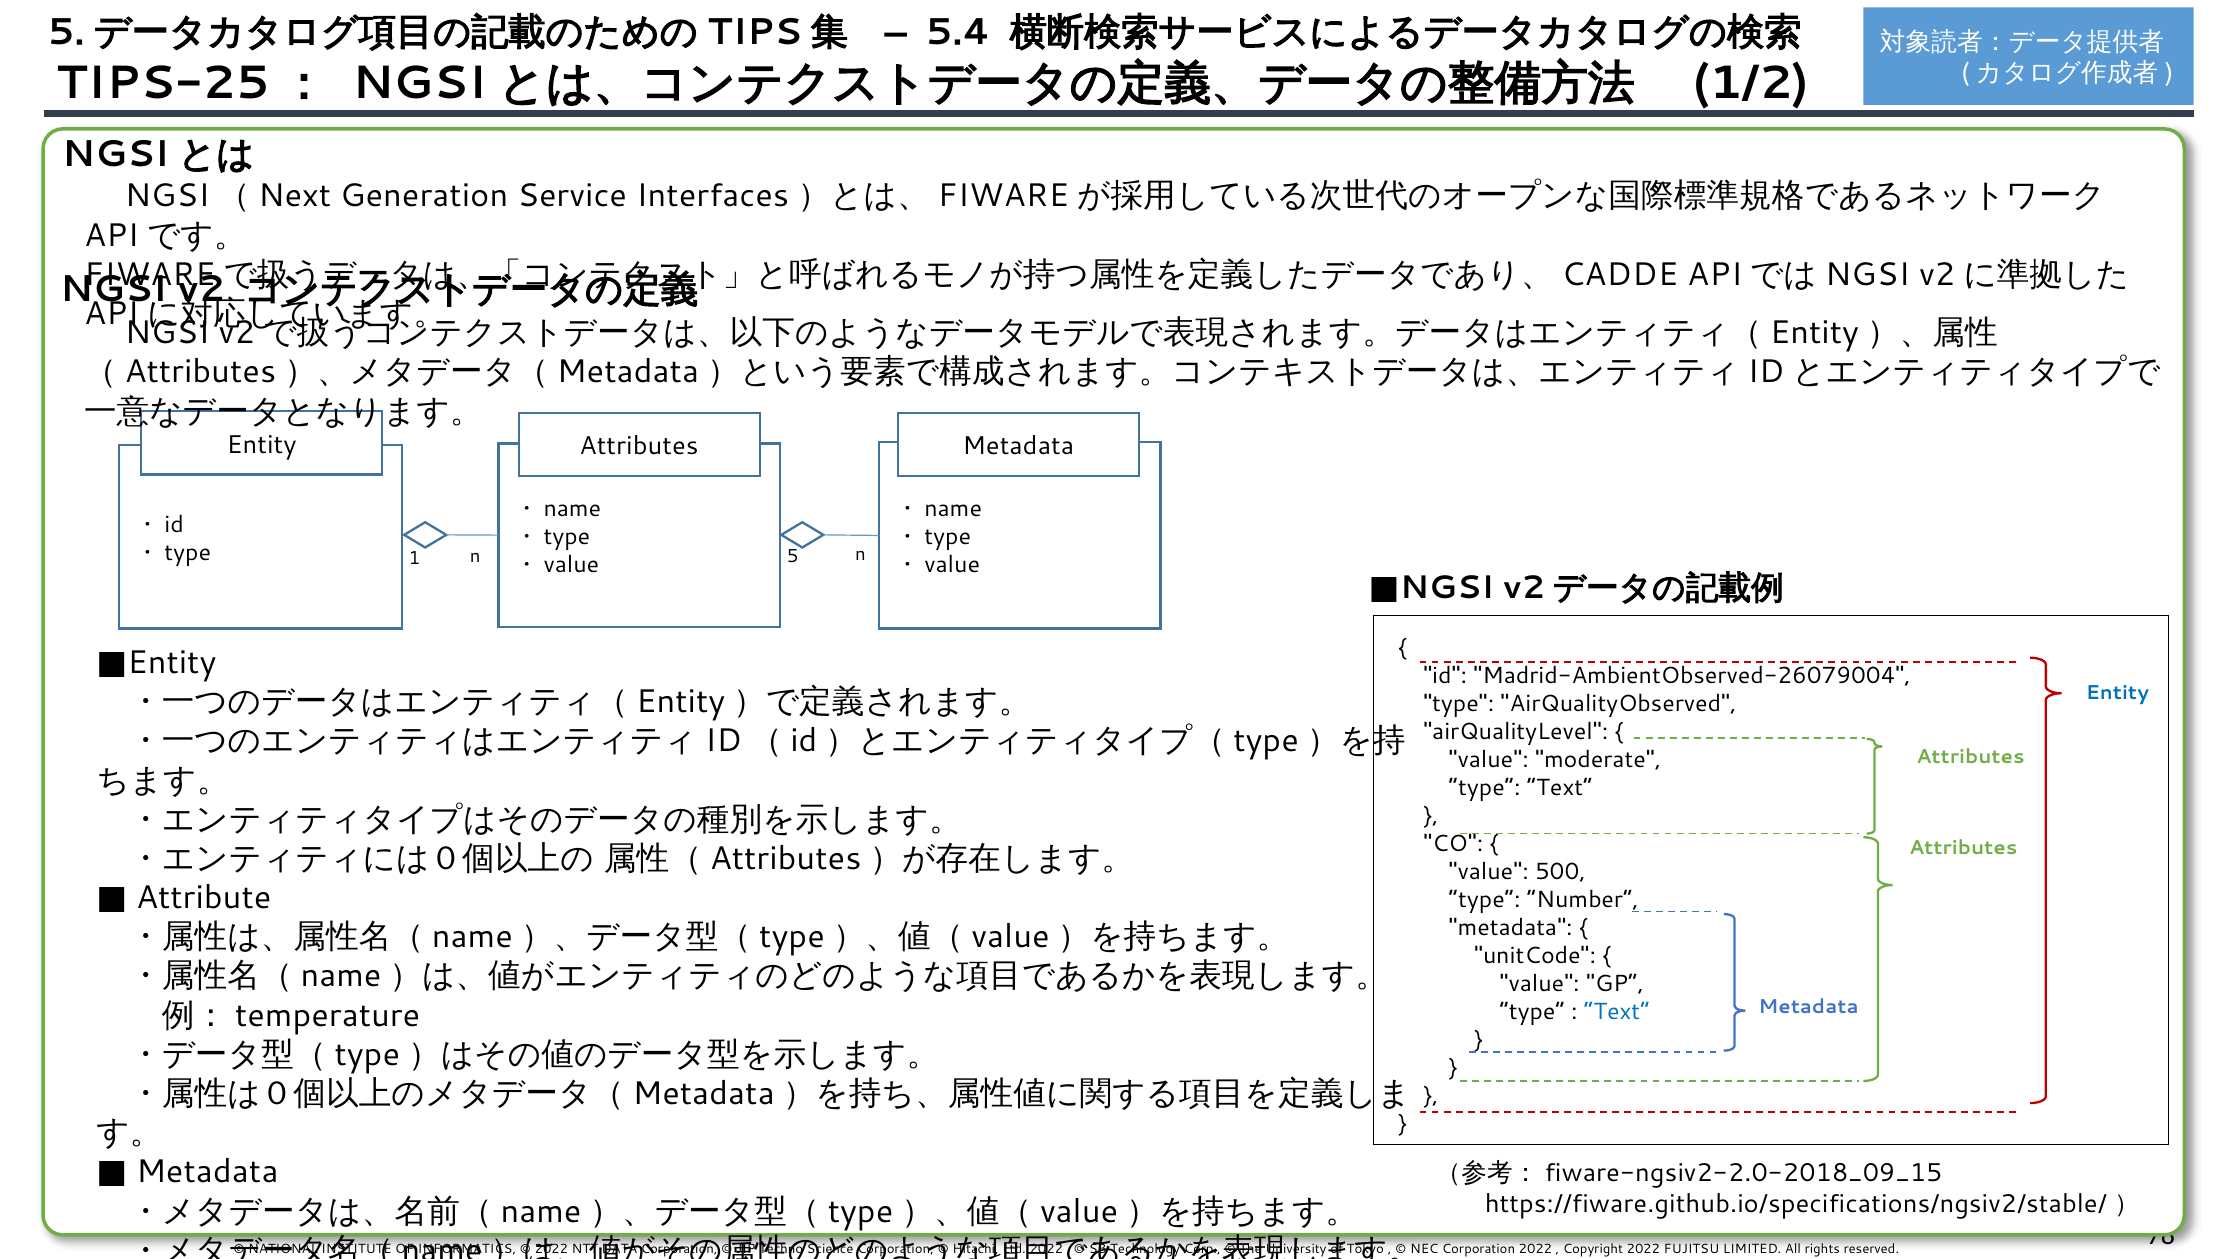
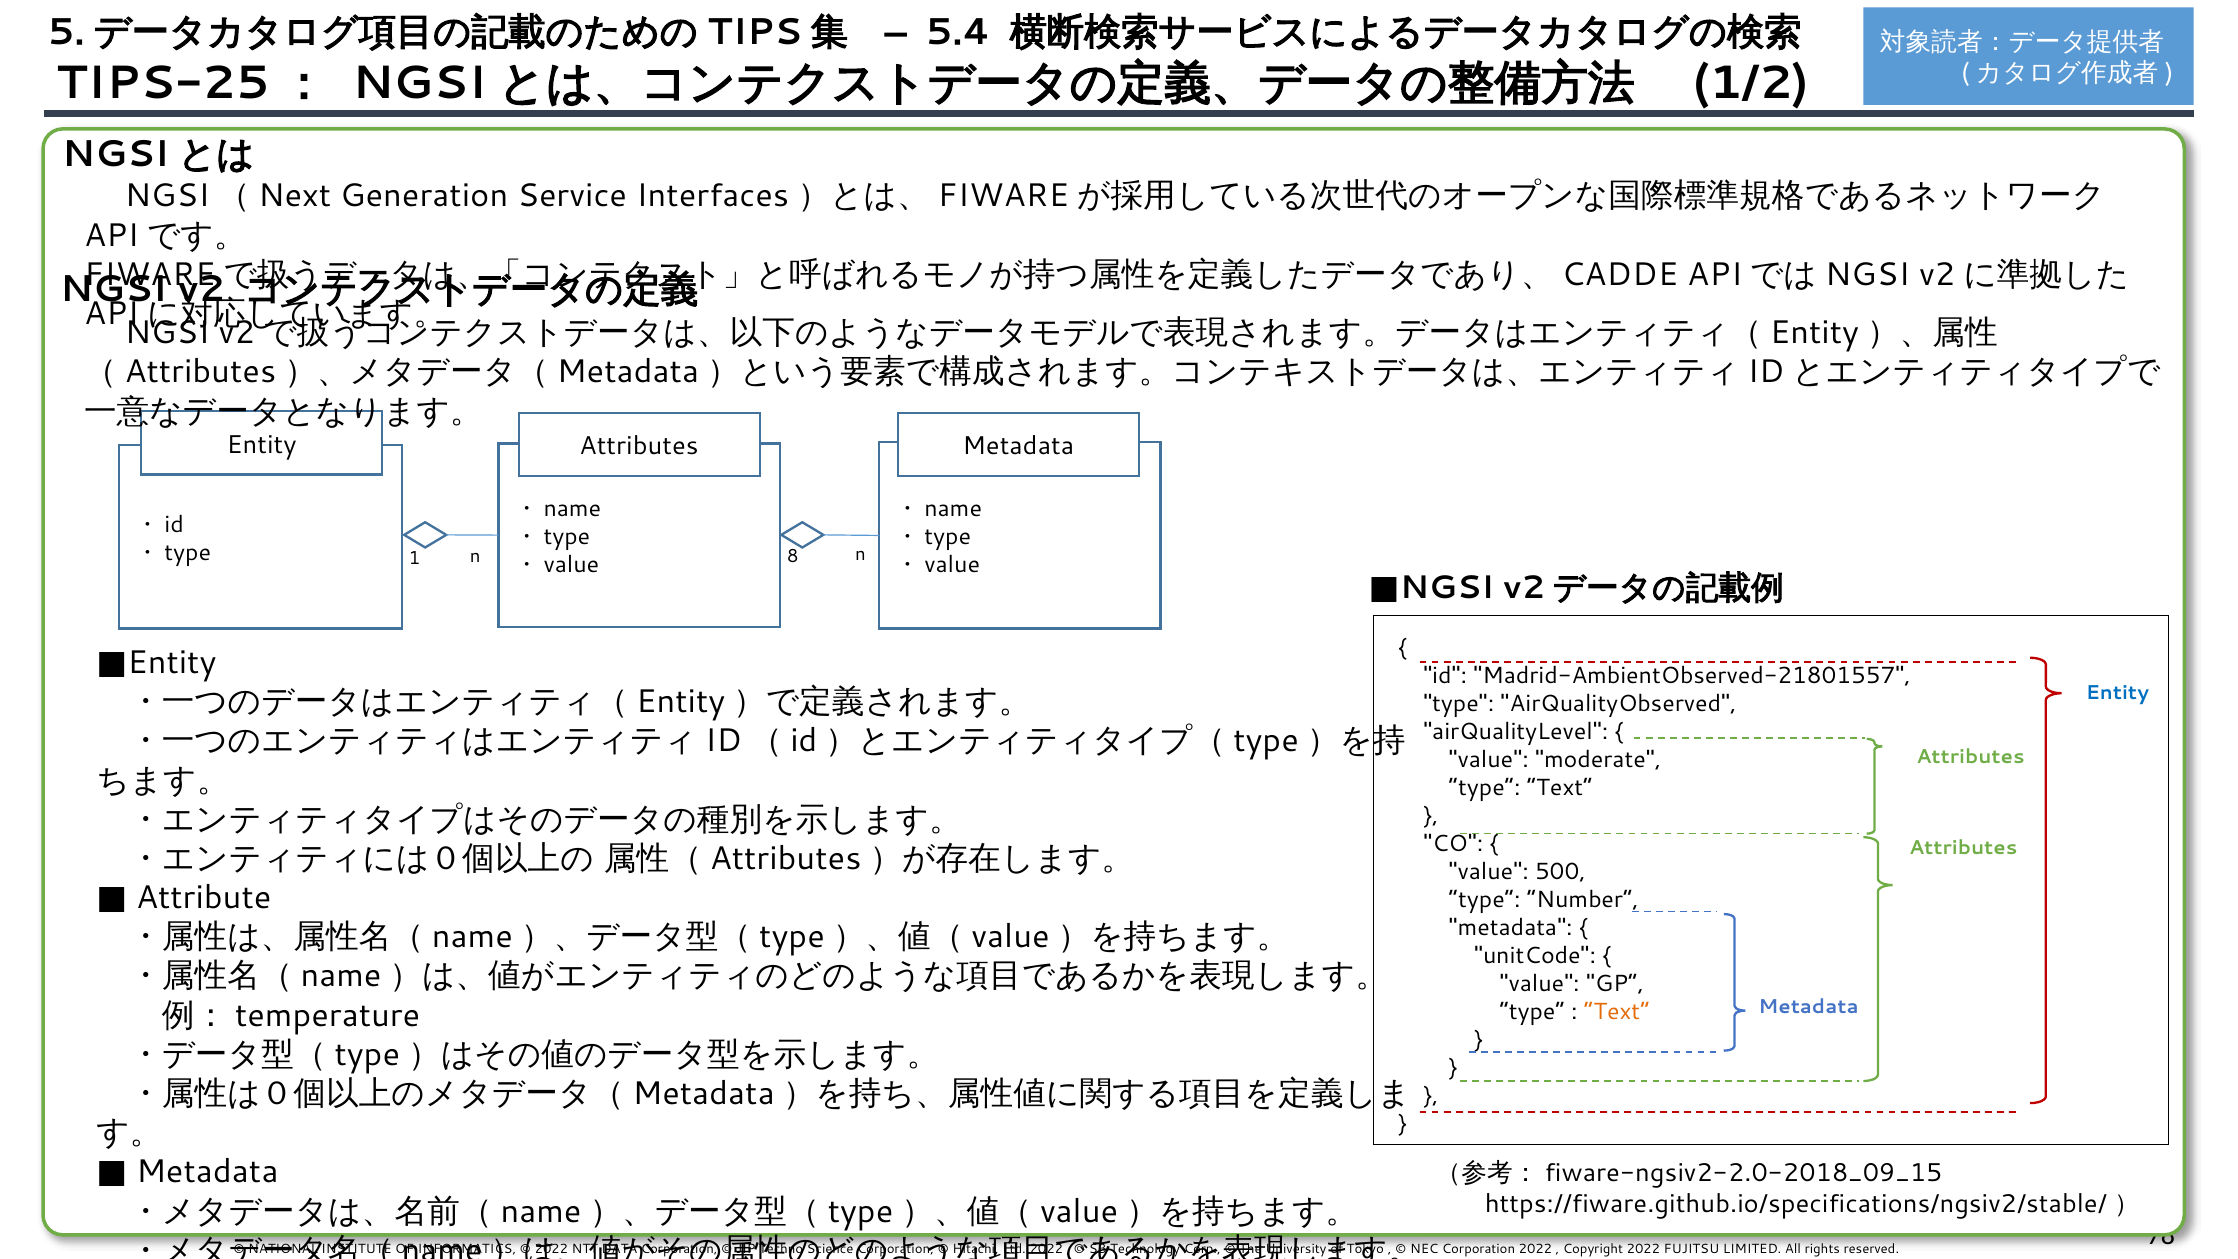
5: 5 -> 8 (793, 556)
Madrid-AmbientObserved-26079004: Madrid-AmbientObserved-26079004 -> Madrid-AmbientObserved-21801557 (1692, 676)
Text colour: blue -> orange (1617, 1012)
